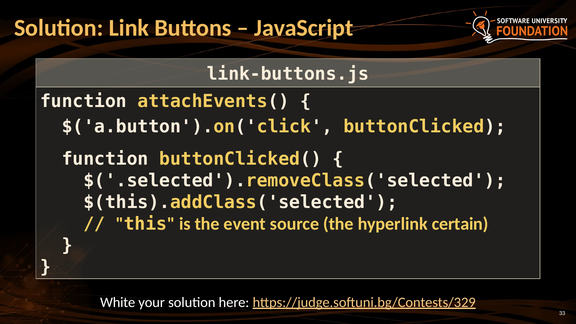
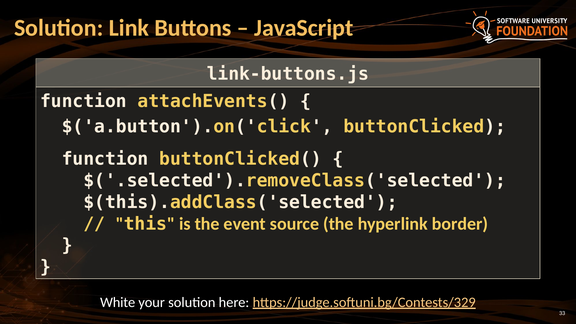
certain: certain -> border (460, 224)
